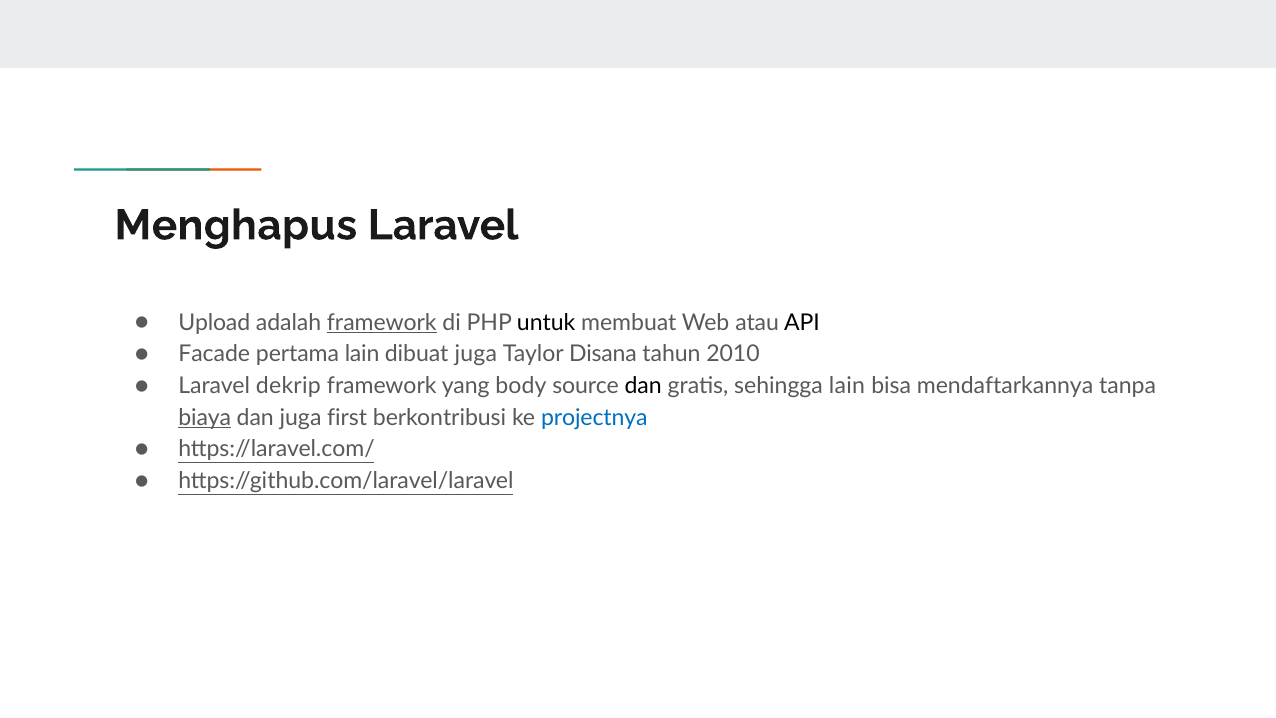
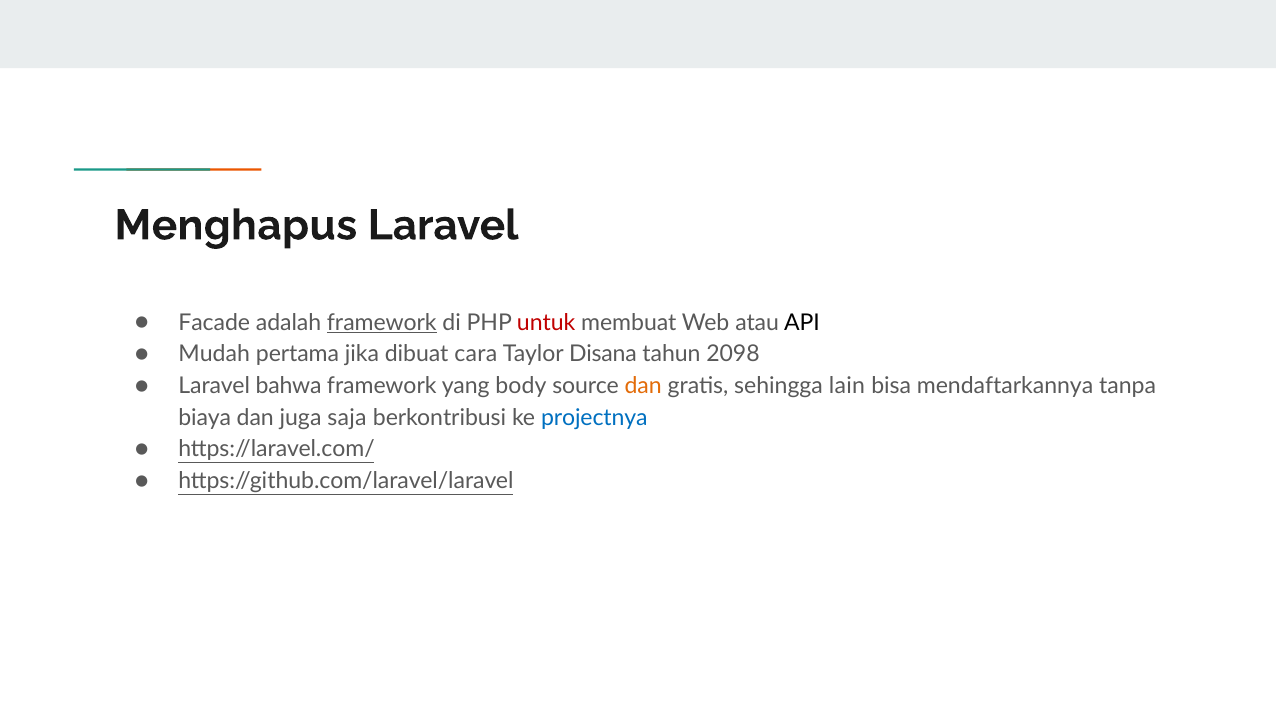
Upload: Upload -> Facade (214, 322)
untuk colour: black -> red (546, 322)
Facade: Facade -> Mudah (214, 354)
pertama lain: lain -> jika (362, 354)
dibuat juga: juga -> cara (476, 354)
2010: 2010 -> 2098 (733, 354)
dekrip: dekrip -> bahwa (289, 386)
dan colour: black -> orange (643, 386)
biaya underline: present -> none (205, 417)
first: first -> saja (347, 417)
